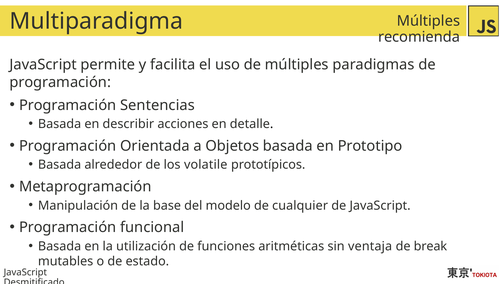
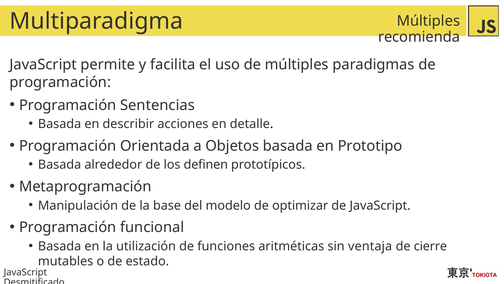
volatile: volatile -> definen (206, 165)
cualquier: cualquier -> optimizar (300, 205)
break: break -> cierre (430, 246)
